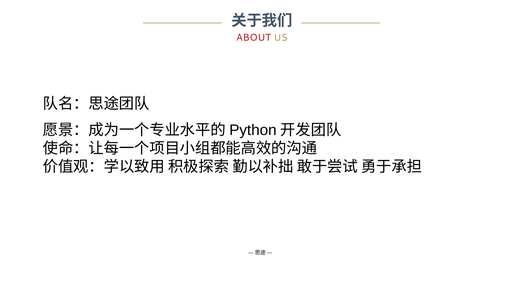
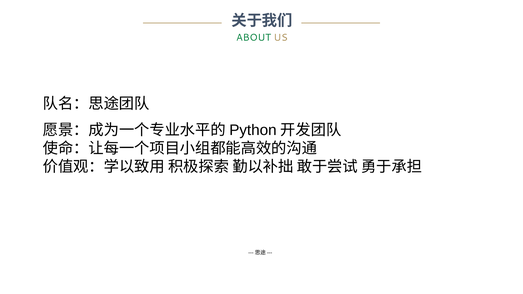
ABOUT colour: red -> green (254, 38)
